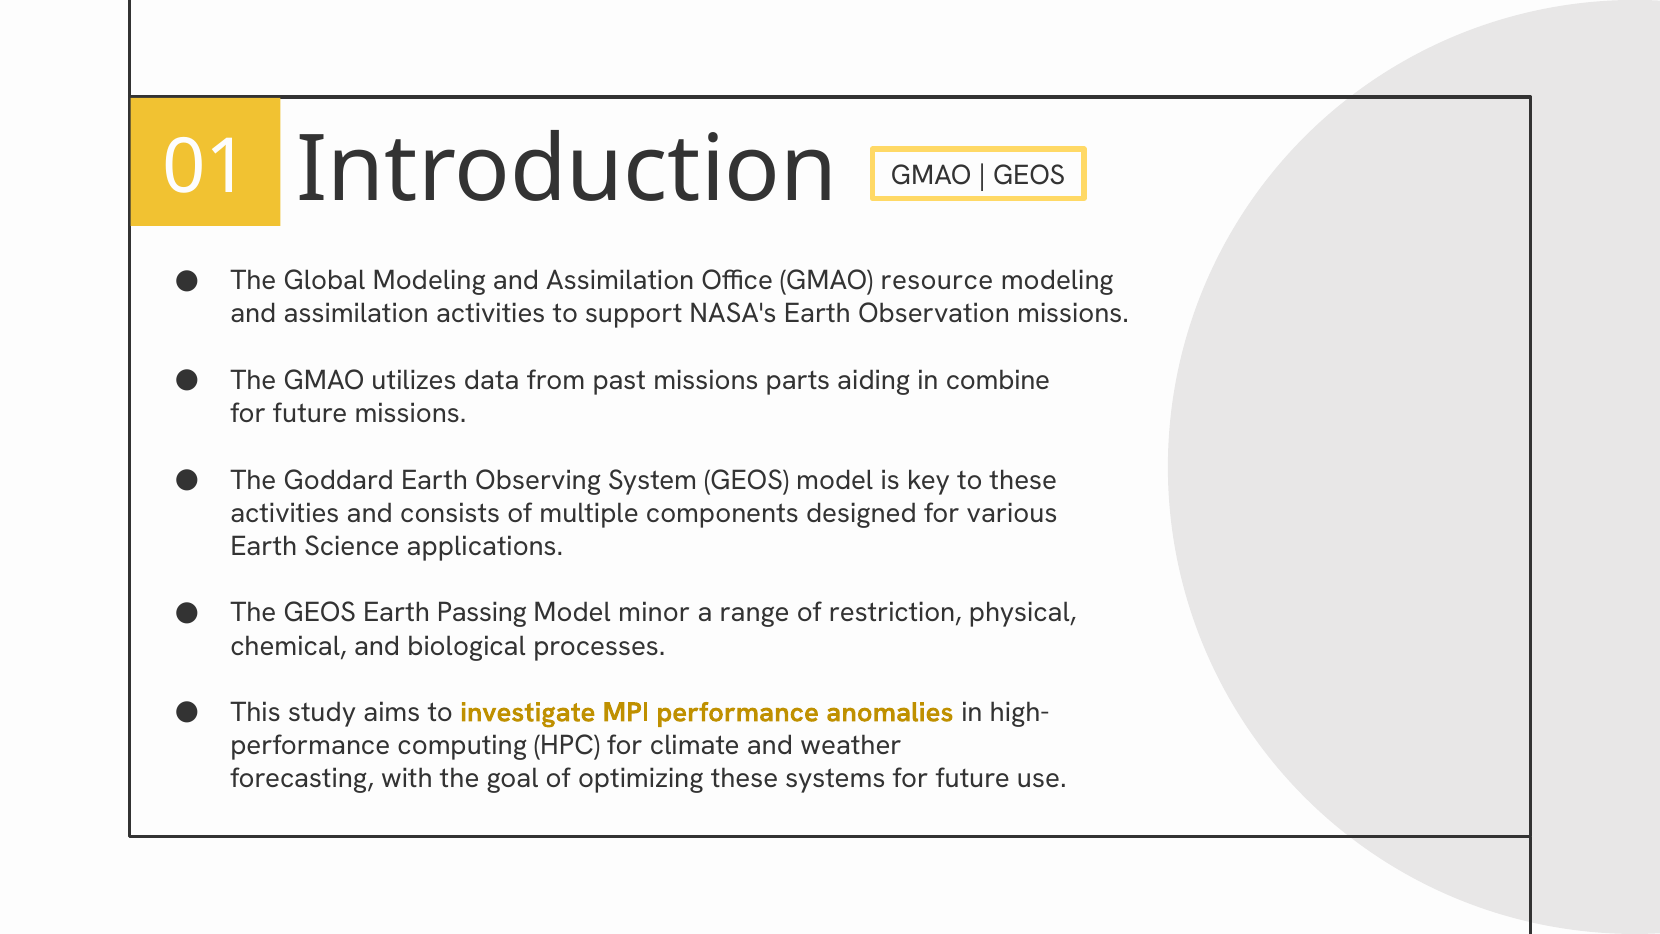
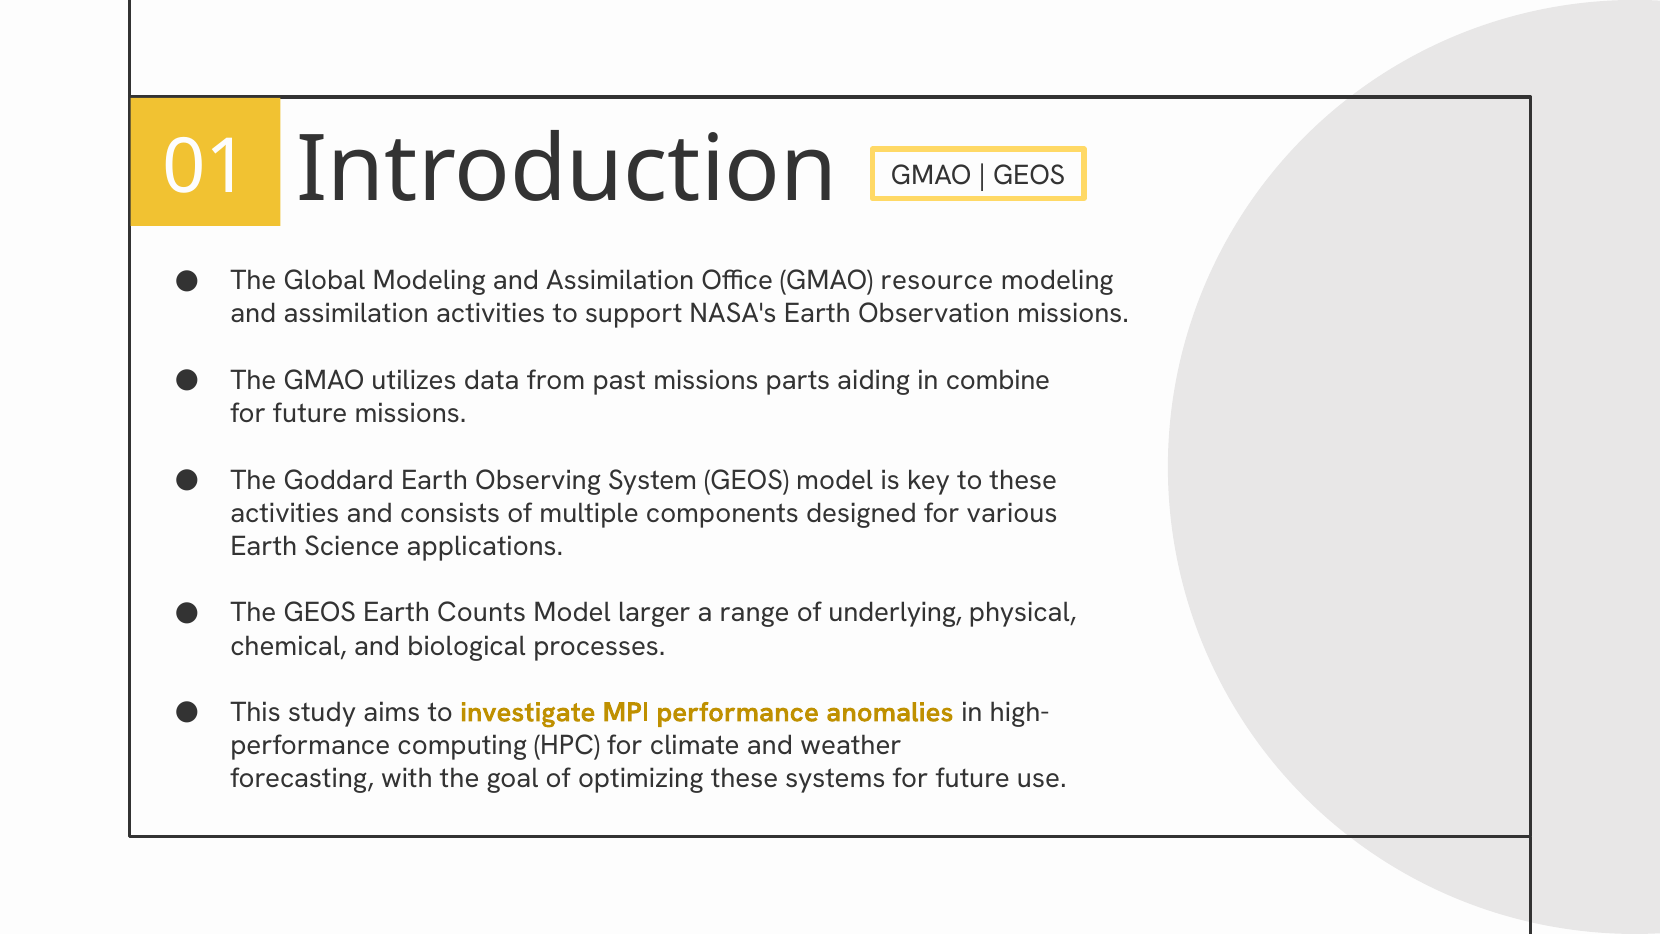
Passing: Passing -> Counts (482, 613)
minor: minor -> larger (654, 613)
restriction: restriction -> underlying (895, 613)
